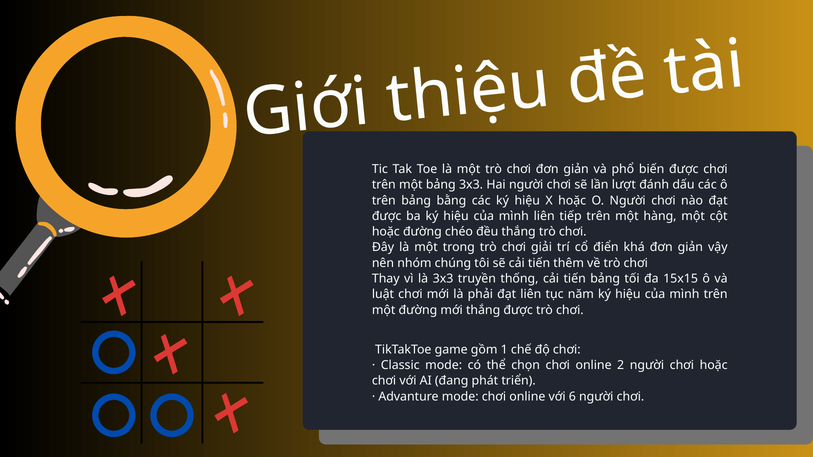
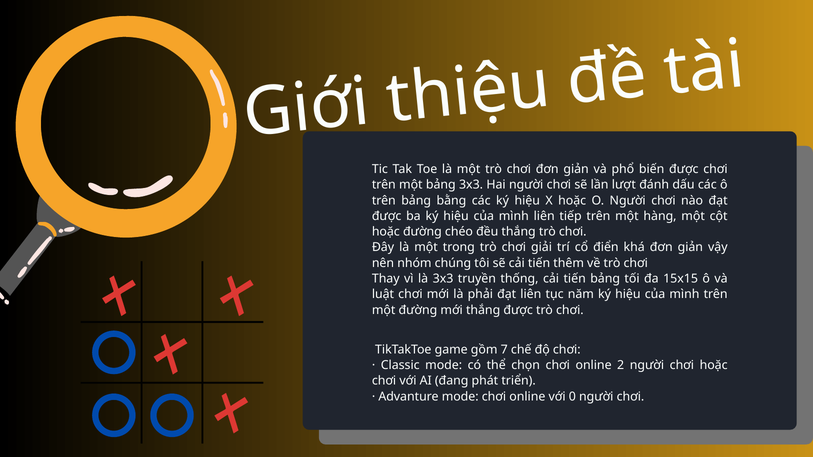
1: 1 -> 7 (504, 350)
6: 6 -> 0 (572, 397)
